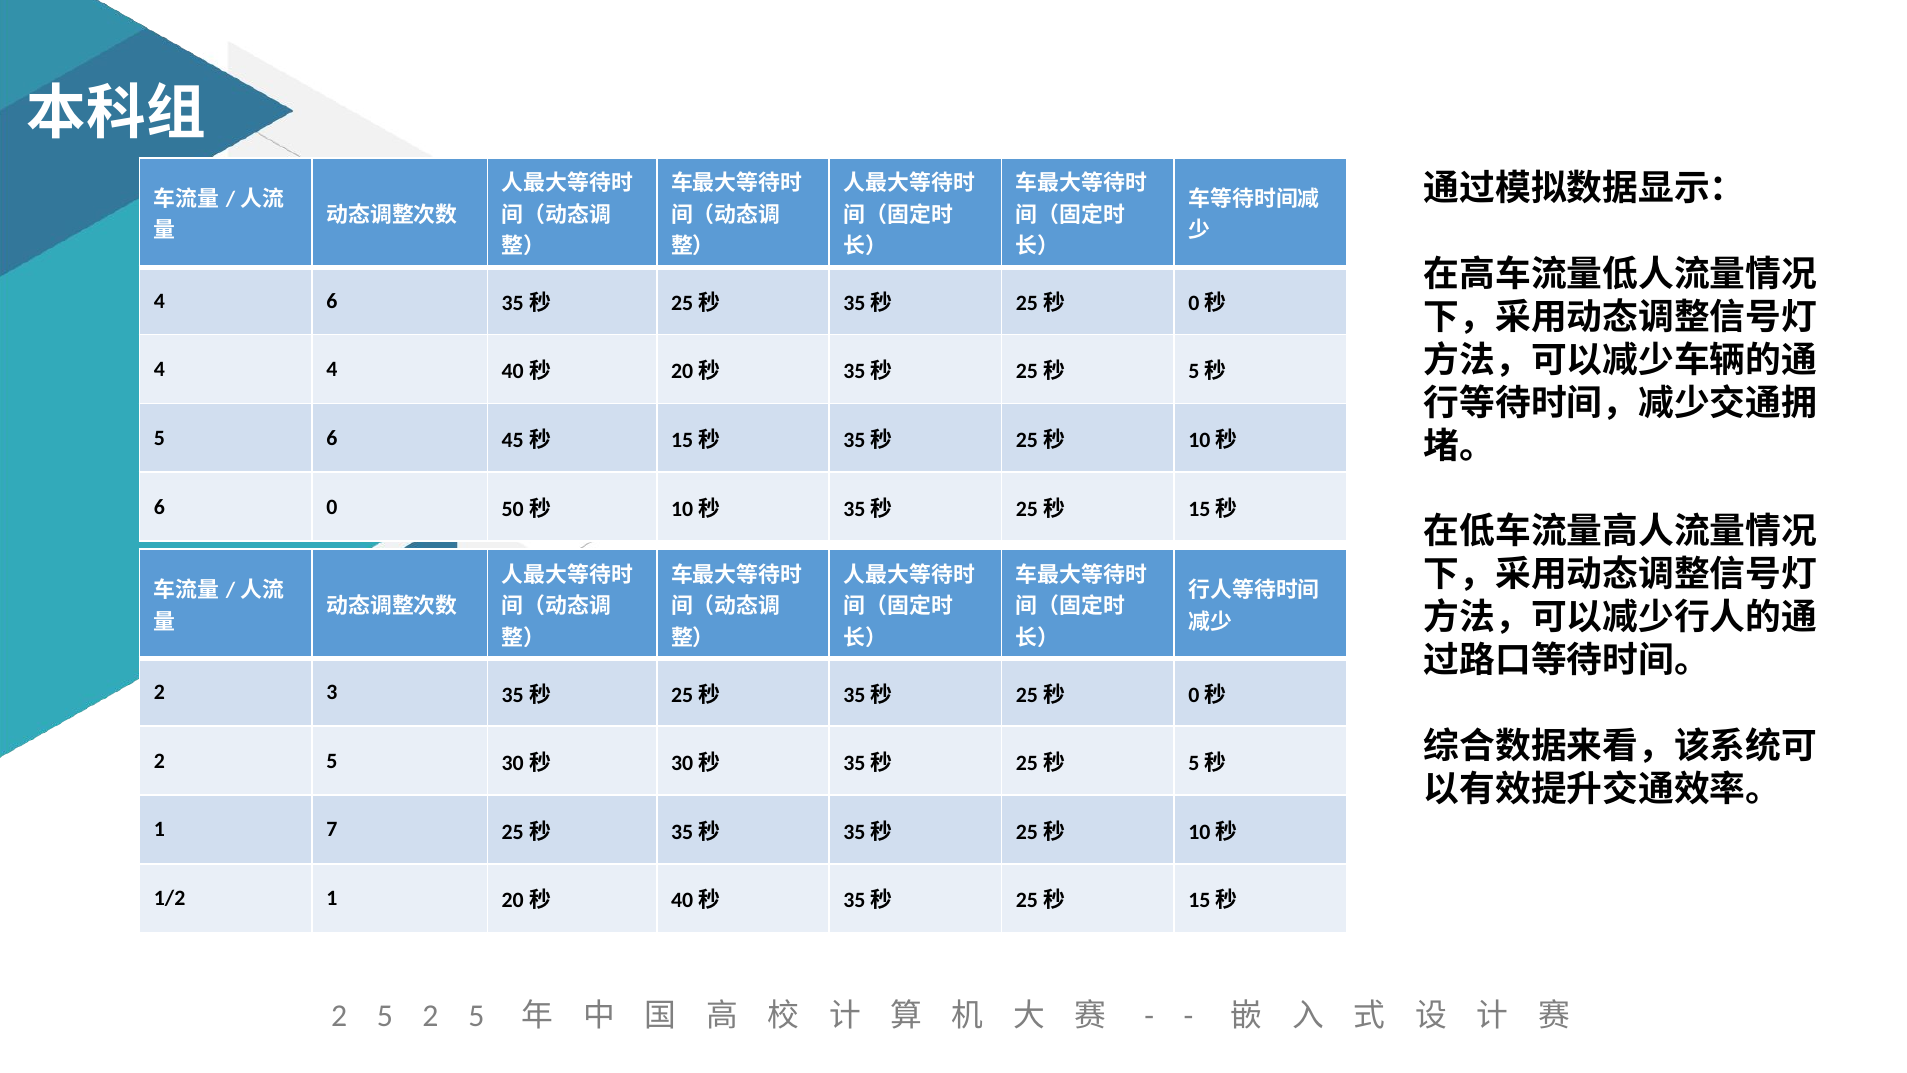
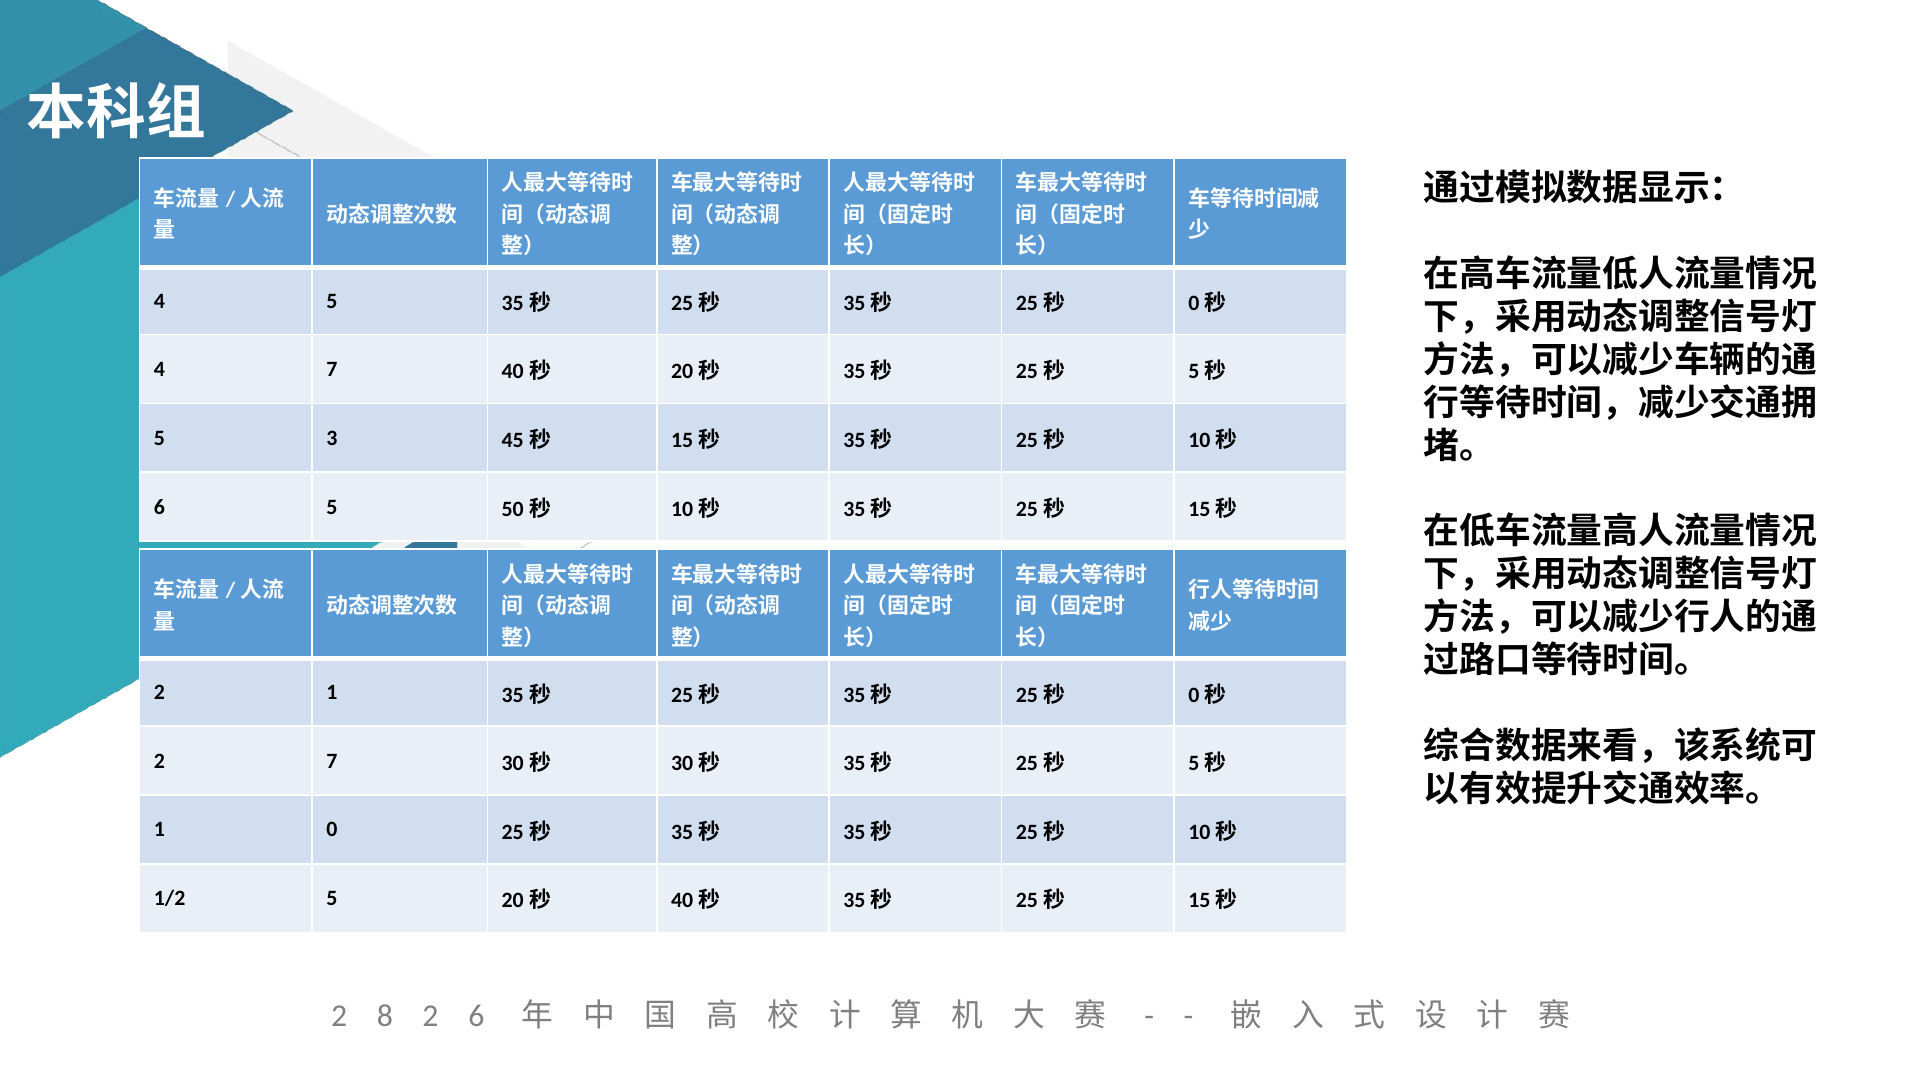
4 6: 6 -> 5 (332, 301)
4 4: 4 -> 7 (332, 369)
5 6: 6 -> 3 (332, 438)
6 0: 0 -> 5 (332, 507)
2 3: 3 -> 1 (332, 693)
5: 5 -> 7 (332, 761)
7: 7 -> 0 (332, 829)
1/2 1: 1 -> 5 (332, 898)
5: 5 -> 8 (385, 1016)
5: 5 -> 6 (476, 1016)
